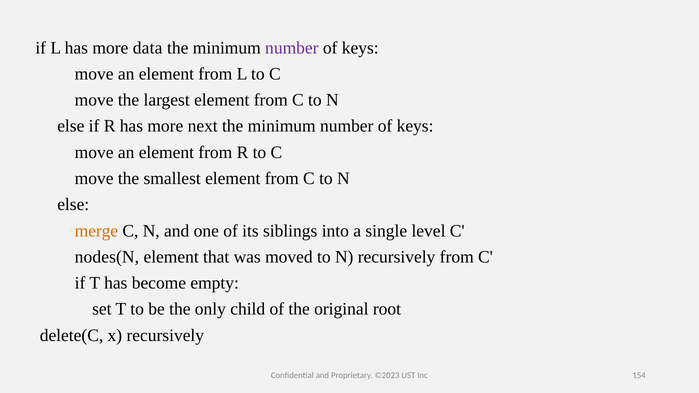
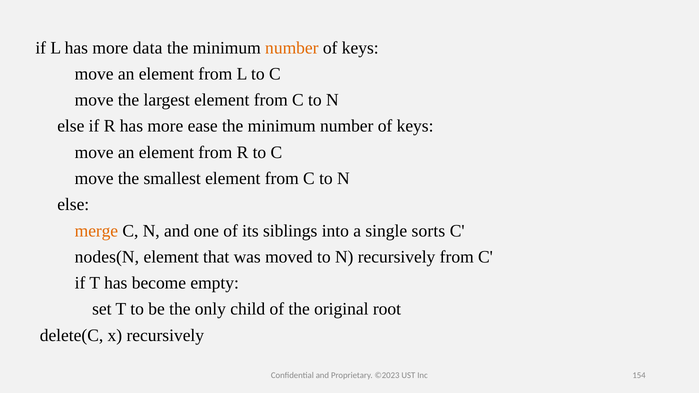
number colour: purple -> orange (292, 48)
next: next -> ease (203, 126)
level: level -> sorts (428, 231)
